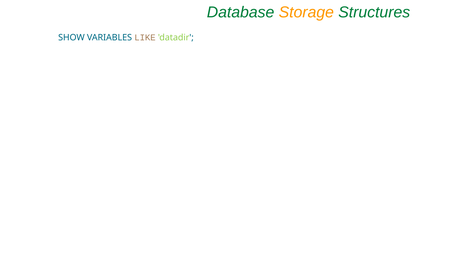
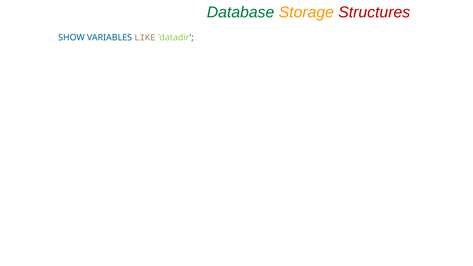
Structures colour: green -> red (374, 12)
